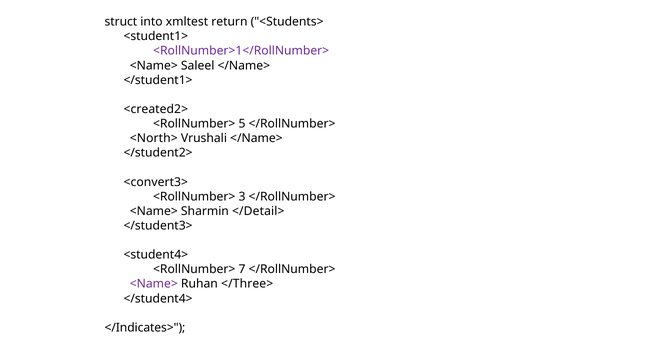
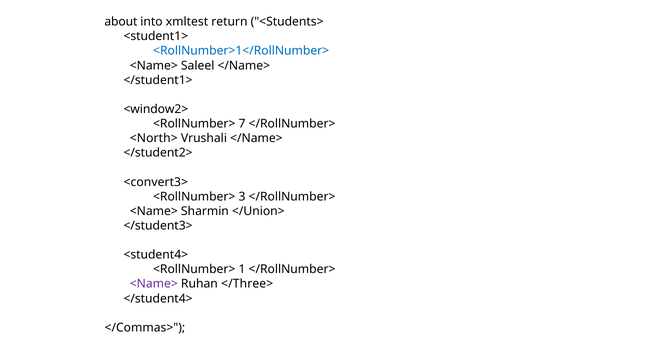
struct: struct -> about (121, 22)
<RollNumber>1</RollNumber> colour: purple -> blue (241, 51)
<created2>: <created2> -> <window2> (156, 109)
5: 5 -> 7 (242, 124)
</Detail>: </Detail> -> </Union> (258, 211)
7: 7 -> 1 (242, 269)
</Indicates>: </Indicates> -> </Commas> (145, 328)
